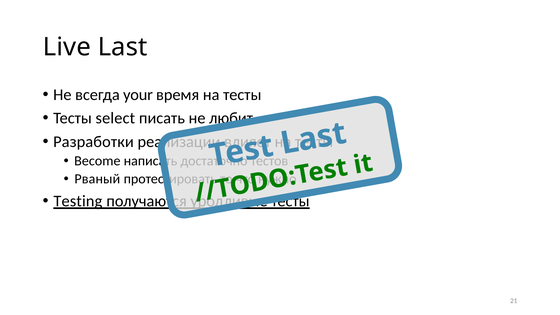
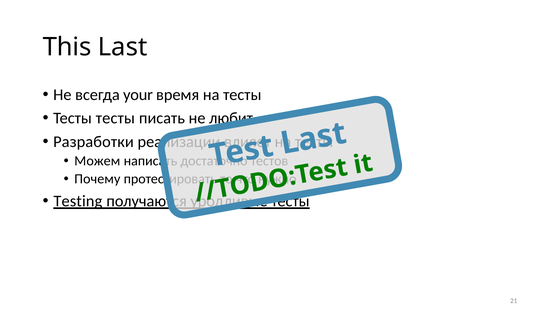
Live: Live -> This (67, 47)
Тесты select: select -> тесты (115, 118)
Become: Become -> Можем (97, 161)
Рваный: Рваный -> Почему (97, 179)
